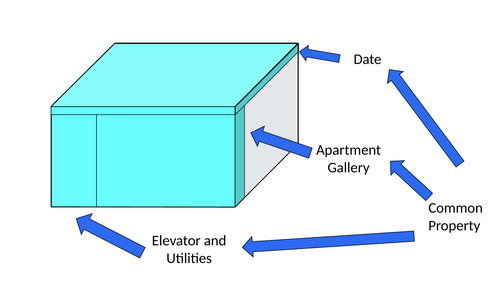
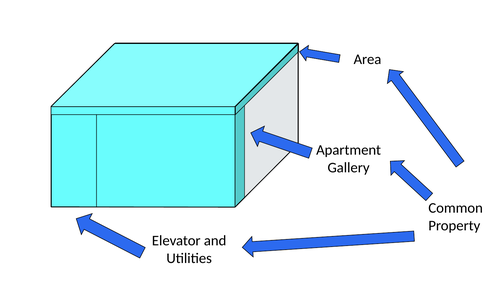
Date: Date -> Area (367, 59)
